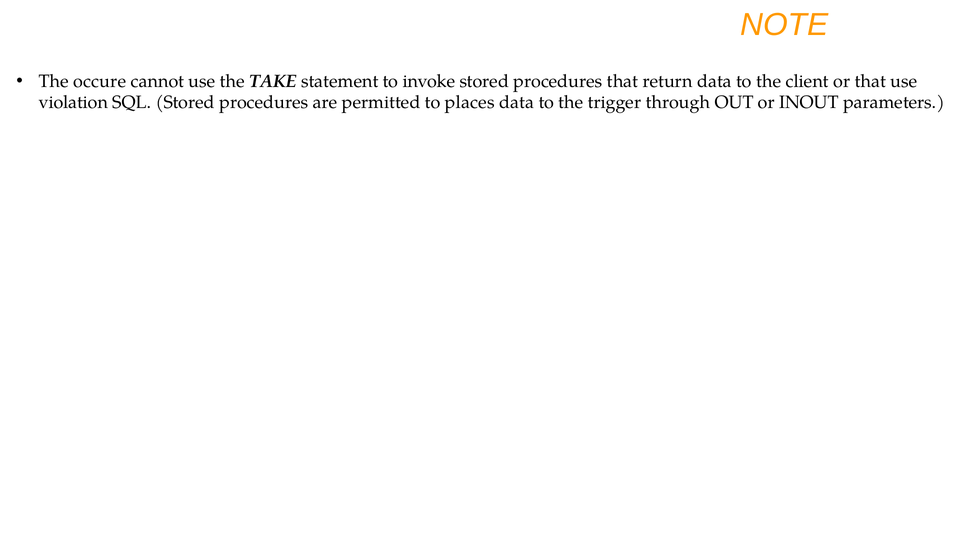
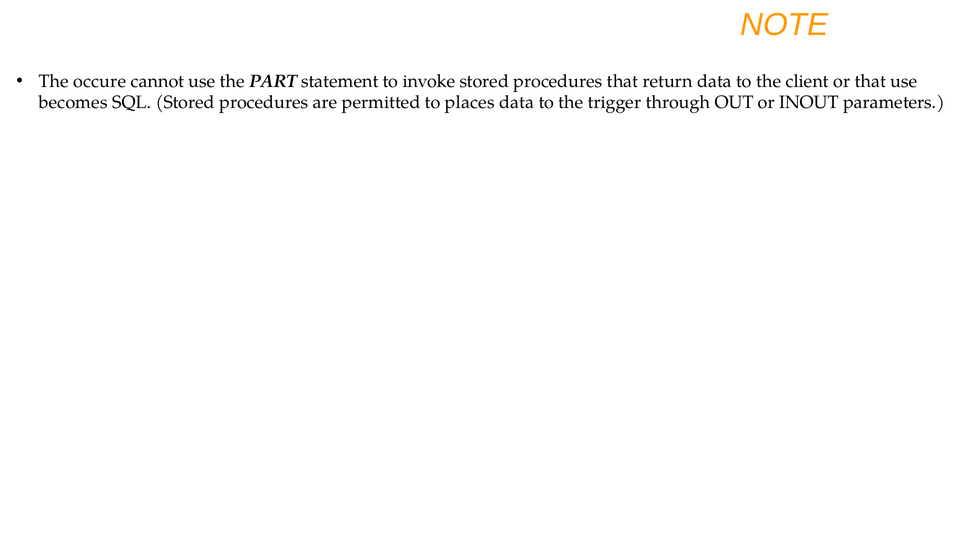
TAKE: TAKE -> PART (273, 81)
violation: violation -> becomes (73, 103)
